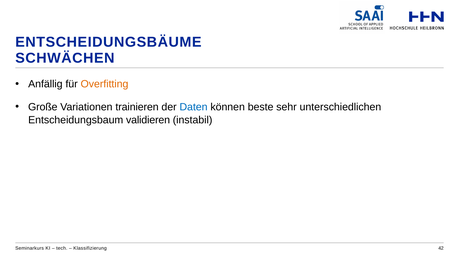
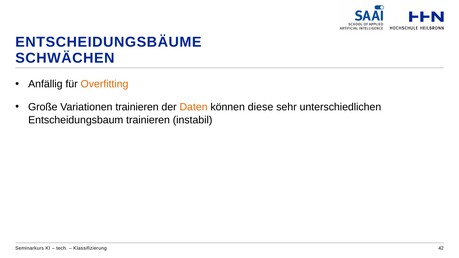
Daten colour: blue -> orange (194, 107)
beste: beste -> diese (261, 107)
Entscheidungsbaum validieren: validieren -> trainieren (148, 120)
